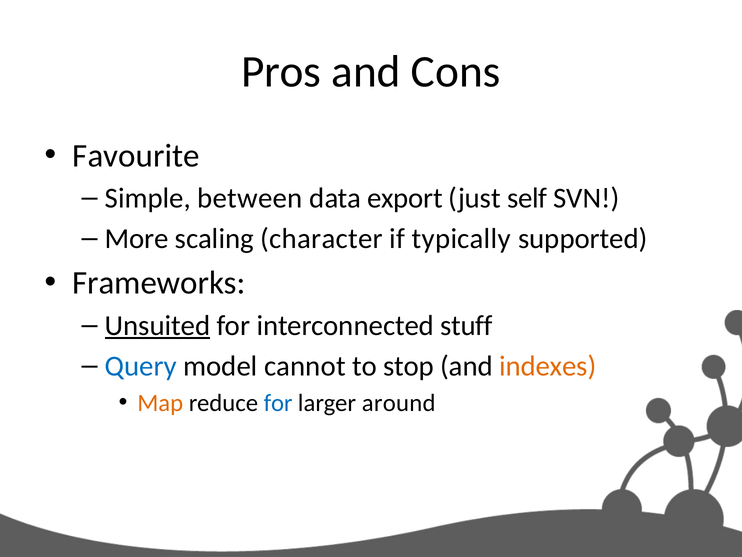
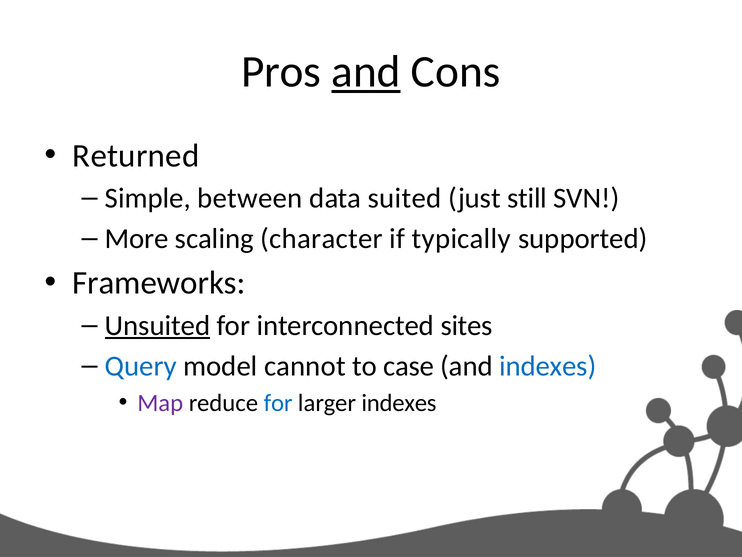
and underline: none -> present (366, 72)
Favourite: Favourite -> Returned (136, 156)
export: export -> suited (405, 198)
self: self -> still (527, 198)
stuff: stuff -> sites (467, 325)
stop: stop -> case (409, 366)
indexes colour: orange -> blue (548, 366)
Map colour: orange -> purple (160, 403)
larger around: around -> indexes (399, 403)
